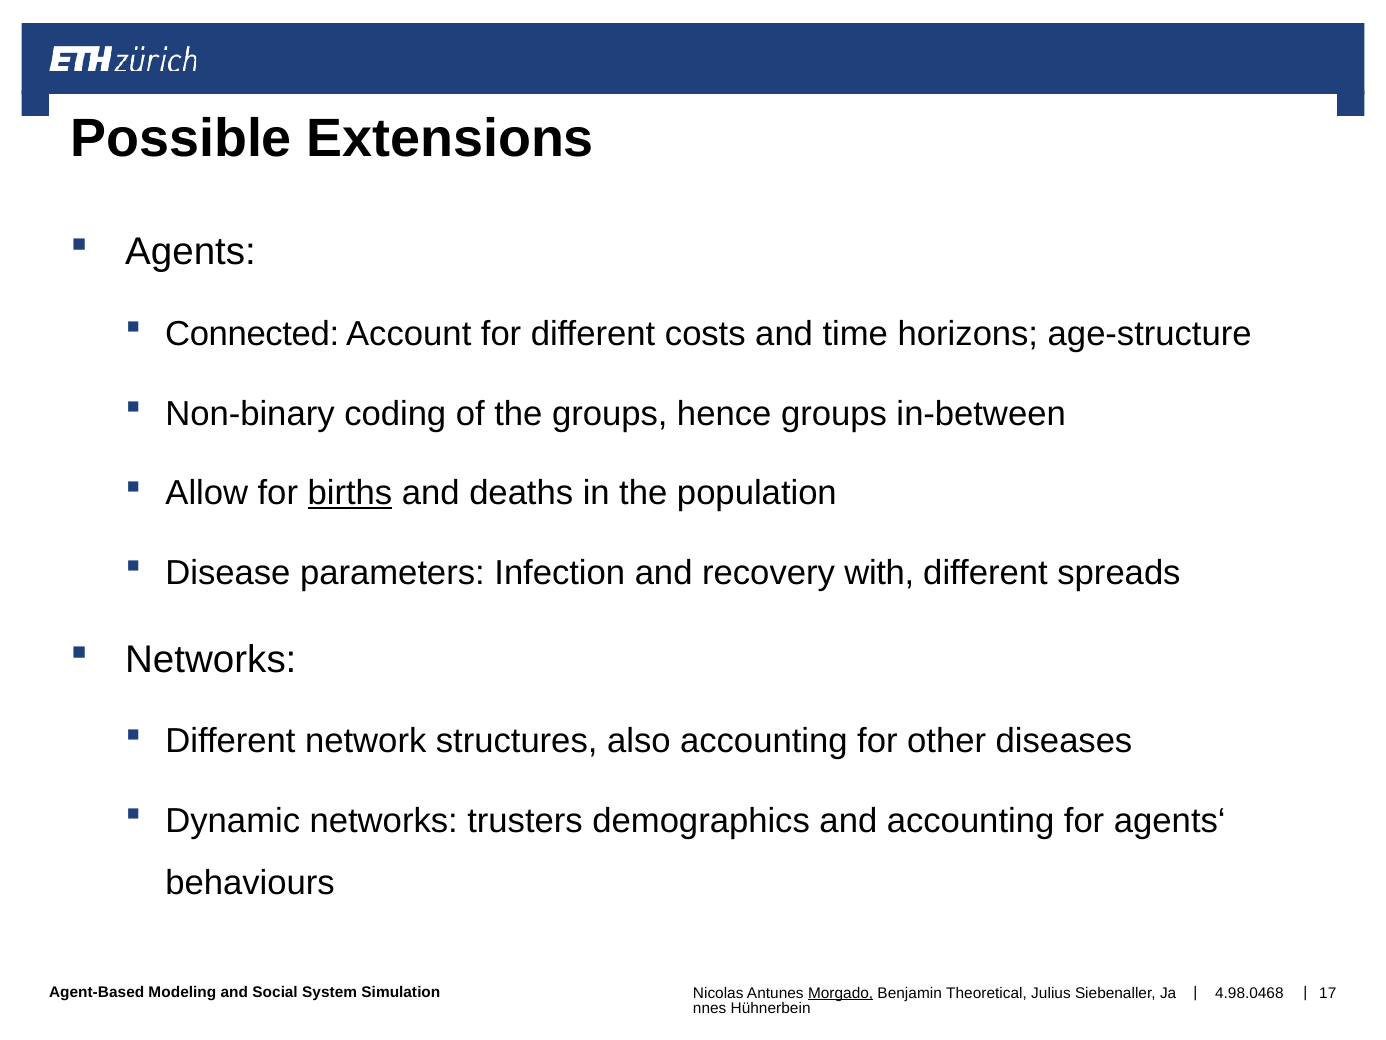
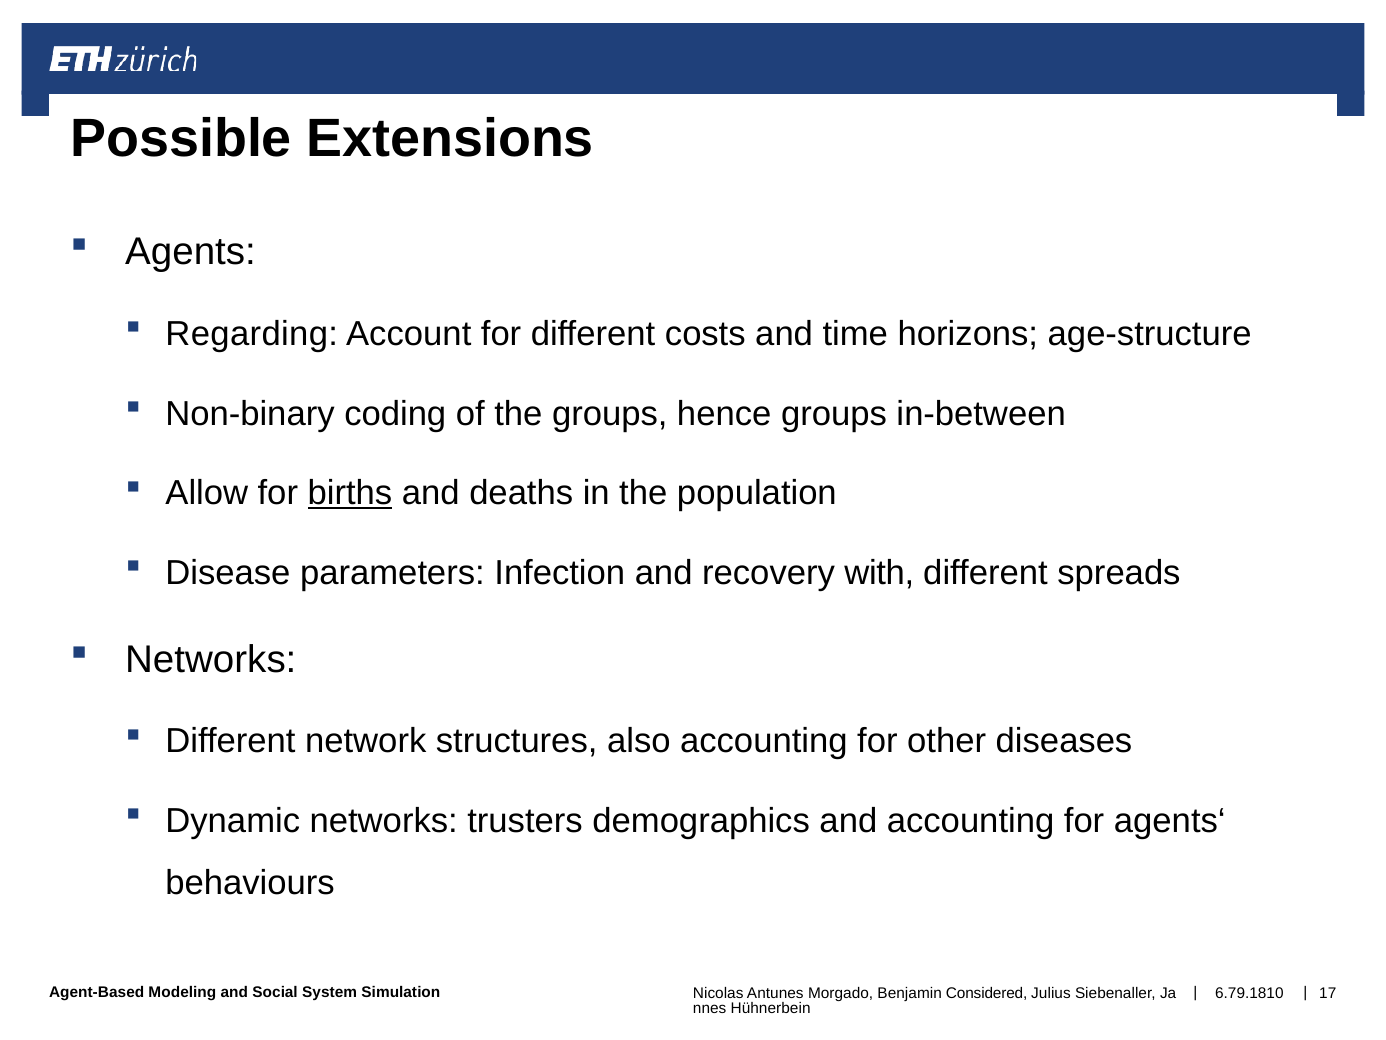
Connected: Connected -> Regarding (252, 334)
Morgado underline: present -> none (841, 993)
Theoretical: Theoretical -> Considered (987, 993)
4.98.0468: 4.98.0468 -> 6.79.1810 (1249, 993)
